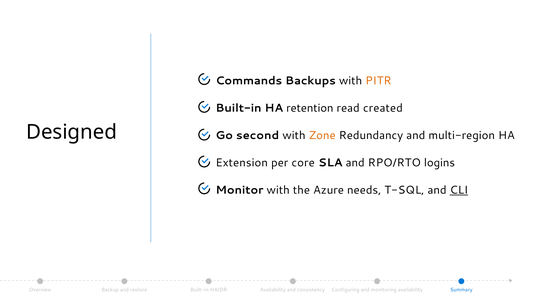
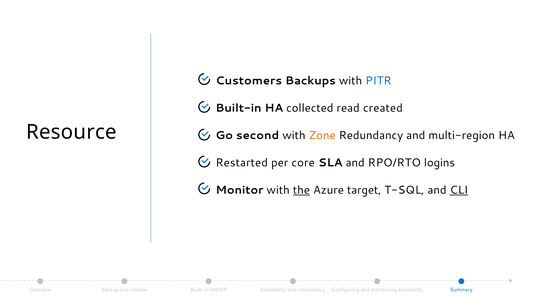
Commands: Commands -> Customers (249, 81)
PITR colour: orange -> blue (378, 81)
retention: retention -> collected (310, 108)
Designed: Designed -> Resource (71, 132)
Extension: Extension -> Restarted (242, 163)
the underline: none -> present (301, 190)
needs: needs -> target (364, 190)
